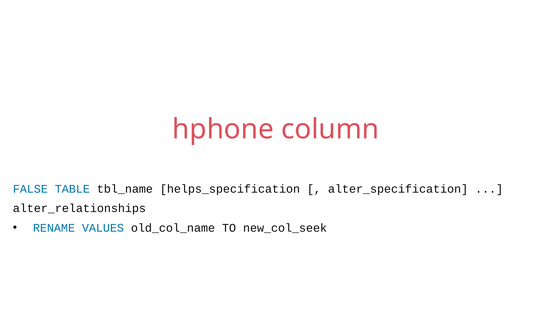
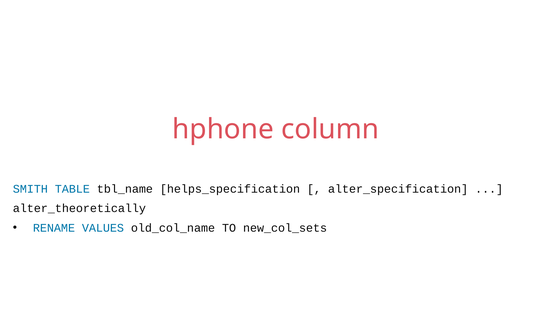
FALSE: FALSE -> SMITH (30, 188)
alter_relationships: alter_relationships -> alter_theoretically (79, 208)
new_col_seek: new_col_seek -> new_col_sets (285, 228)
